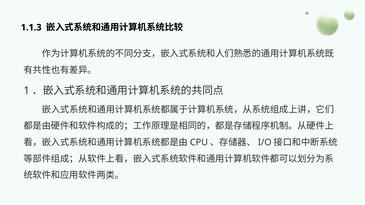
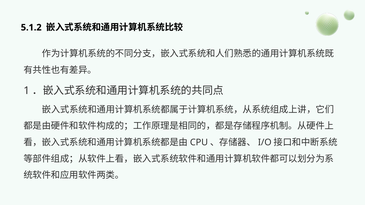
1.1.3: 1.1.3 -> 5.1.2 (31, 27)
